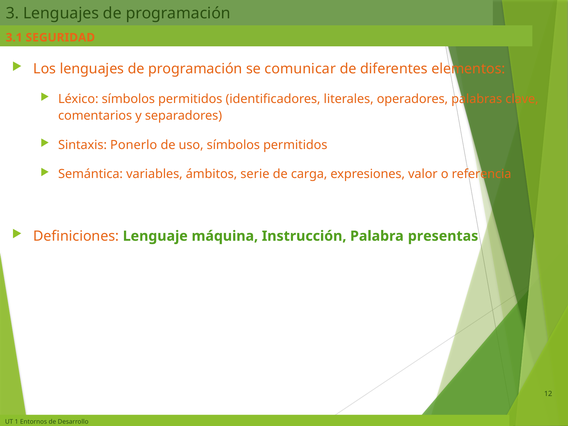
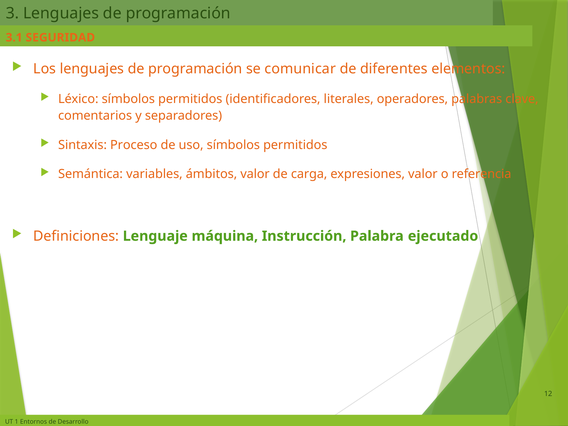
Ponerlo: Ponerlo -> Proceso (134, 145)
ámbitos serie: serie -> valor (255, 174)
presentas: presentas -> ejecutado (443, 236)
